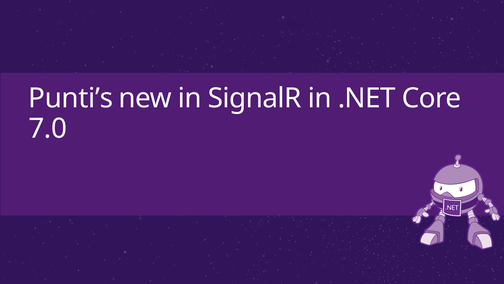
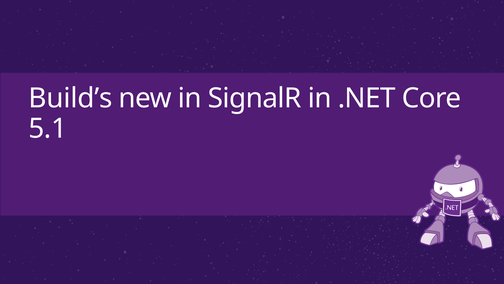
Punti’s: Punti’s -> Build’s (71, 98)
7.0: 7.0 -> 5.1 (48, 128)
